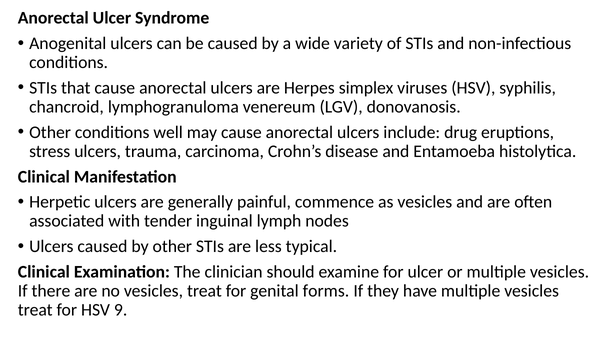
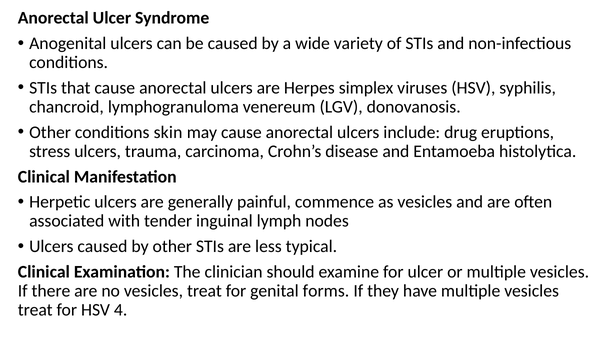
well: well -> skin (168, 132)
9: 9 -> 4 (121, 310)
